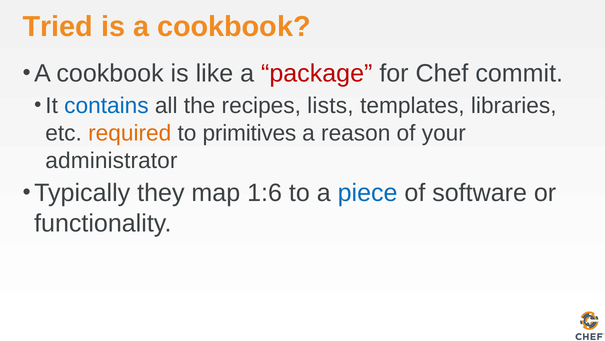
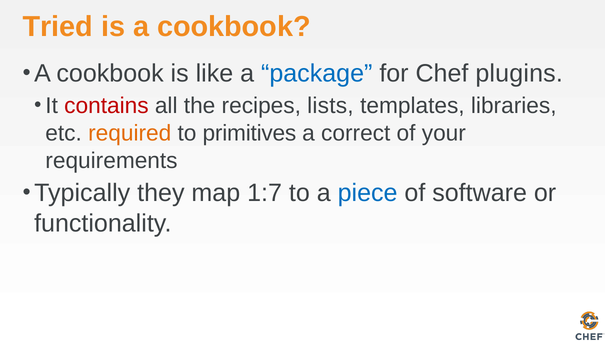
package colour: red -> blue (317, 73)
commit: commit -> plugins (519, 73)
contains colour: blue -> red (106, 106)
reason: reason -> correct (356, 133)
administrator: administrator -> requirements (111, 160)
1:6: 1:6 -> 1:7 (265, 193)
